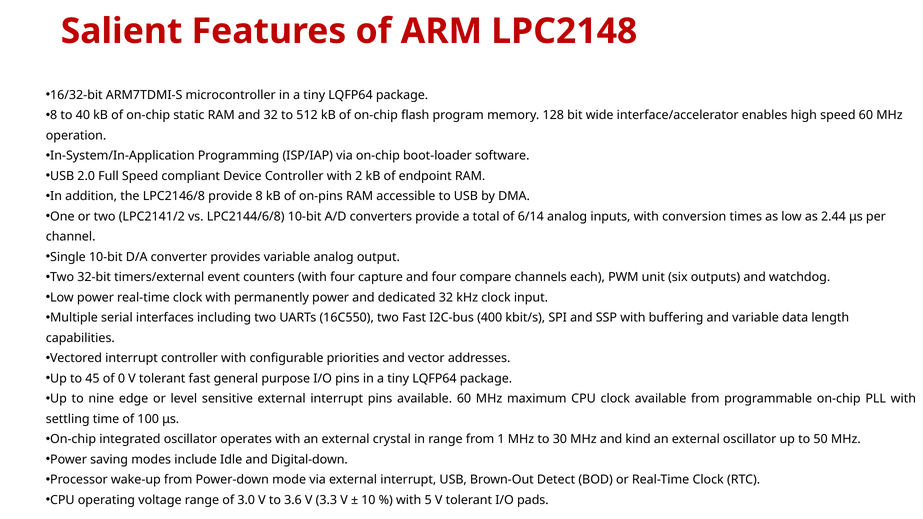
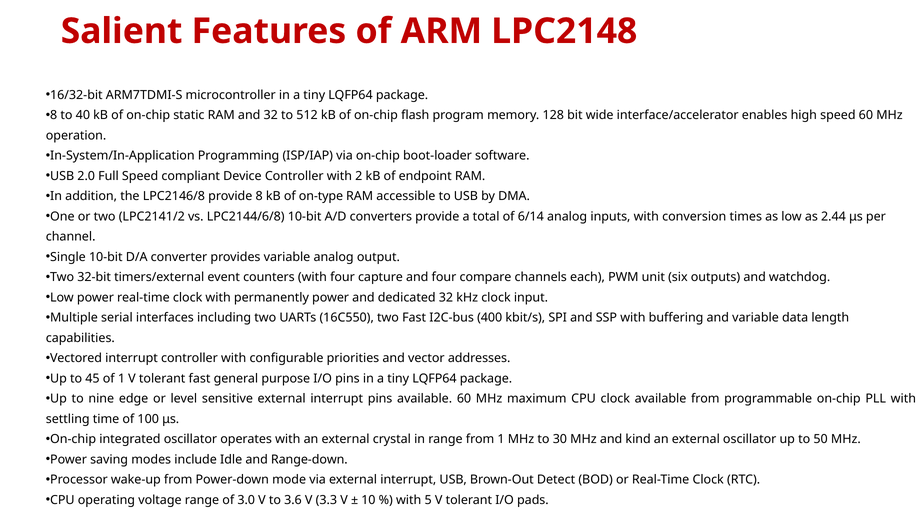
on-pins: on-pins -> on-type (321, 196)
of 0: 0 -> 1 (122, 379)
Digital-down: Digital-down -> Range-down (309, 460)
